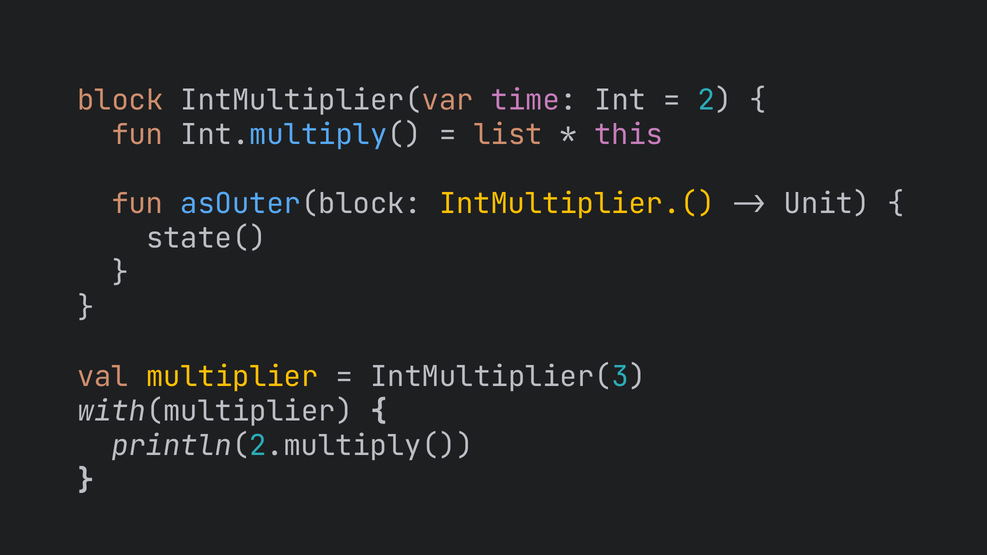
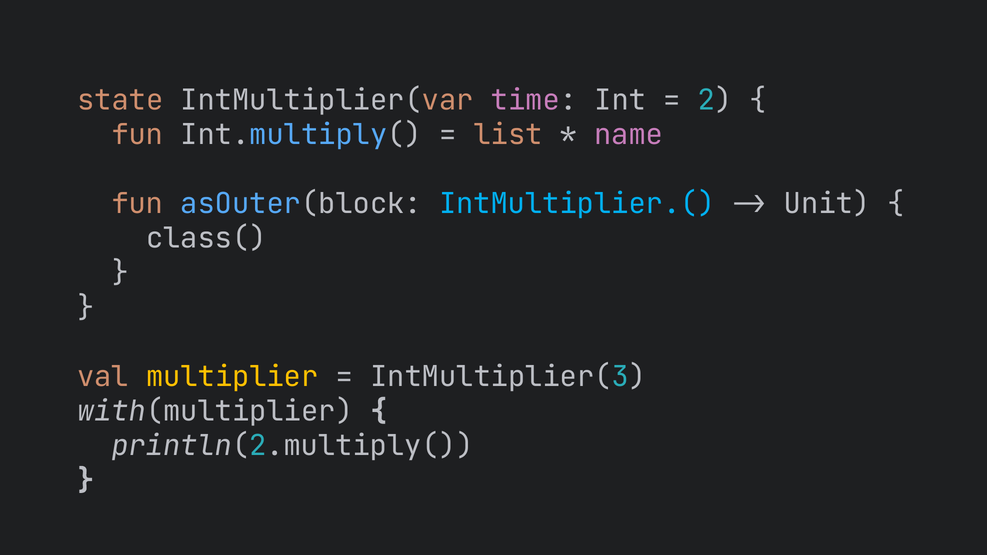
block: block -> state (120, 100)
this: this -> name (629, 135)
IntMultiplier.( colour: yellow -> light blue (577, 204)
state(: state( -> class( (206, 238)
